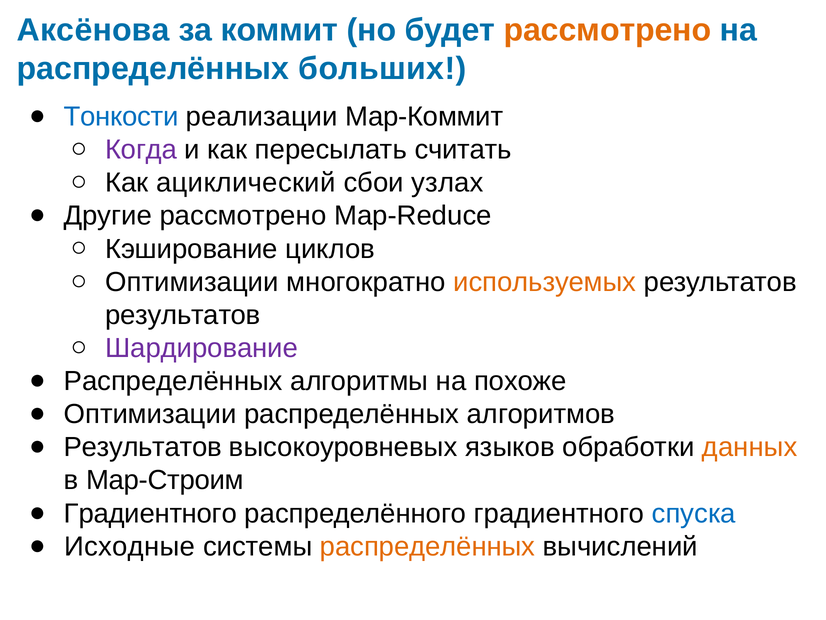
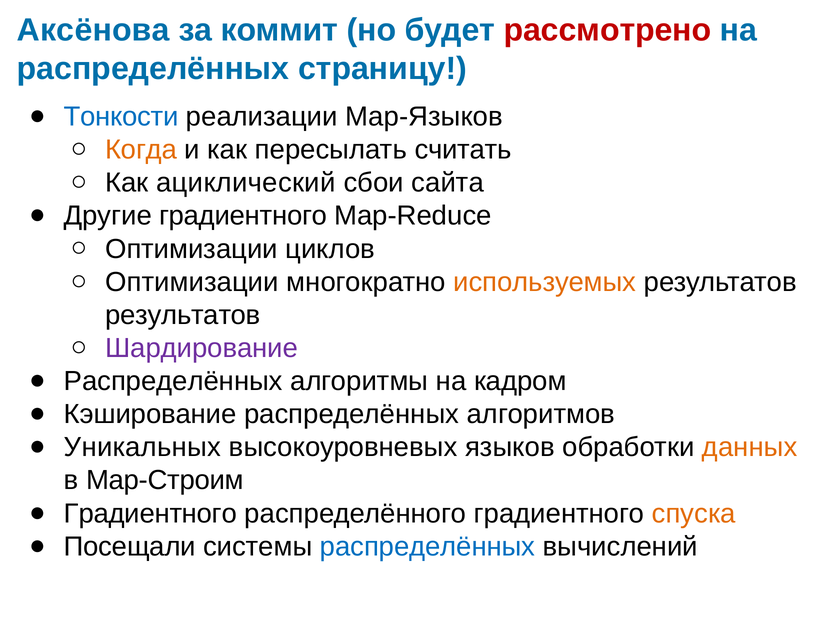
рассмотрено colour: orange -> red (607, 30)
больших: больших -> страницу (383, 69)
Map-Коммит: Map-Коммит -> Map-Языков (424, 117)
Когда colour: purple -> orange (141, 150)
узлах: узлах -> сайта (448, 183)
Другие рассмотрено: рассмотрено -> градиентного (243, 216)
Кэширование: Кэширование -> Оптимизации (191, 249)
похоже: похоже -> кадром (520, 381)
Оптимизации: Оптимизации -> Кэширование (150, 414)
Результатов: Результатов -> Уникальных (142, 447)
спуска colour: blue -> orange (694, 513)
Исходные: Исходные -> Посещали (130, 546)
распределённых colour: orange -> blue (428, 546)
